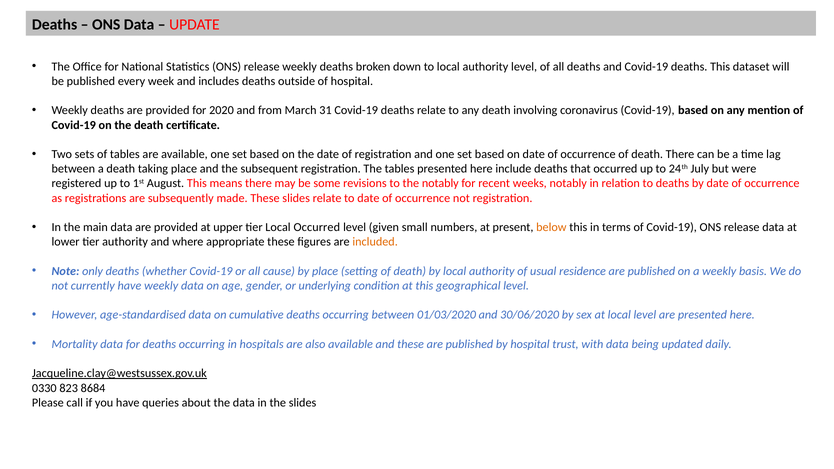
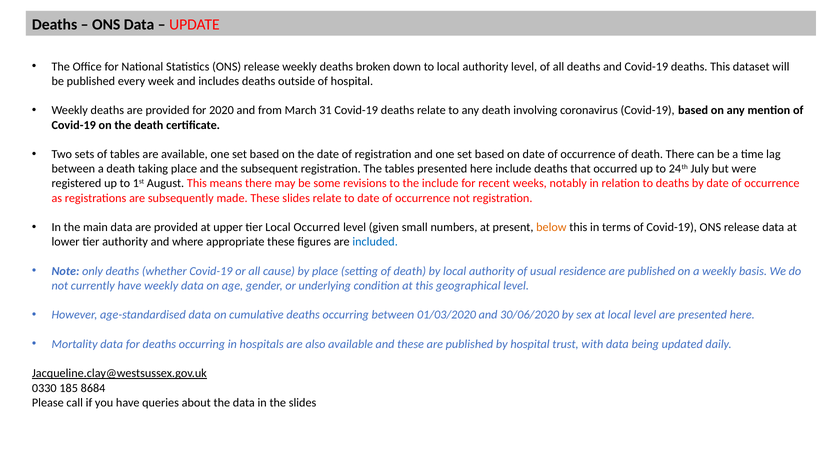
the notably: notably -> include (440, 183)
included colour: orange -> blue (375, 242)
823: 823 -> 185 (69, 388)
